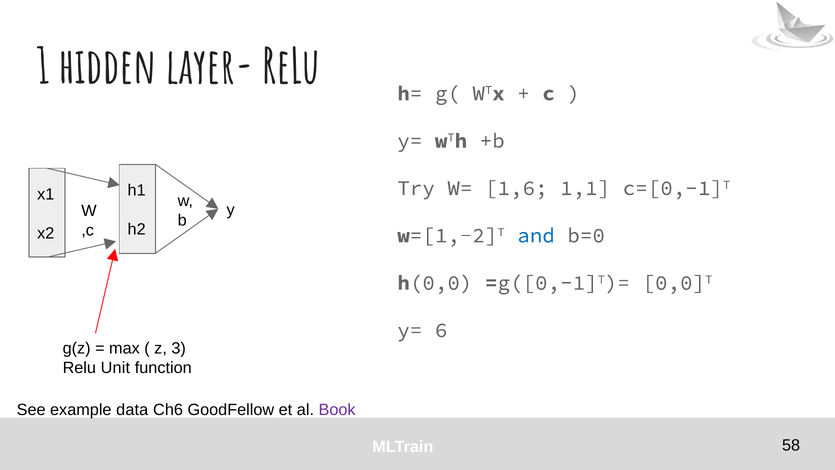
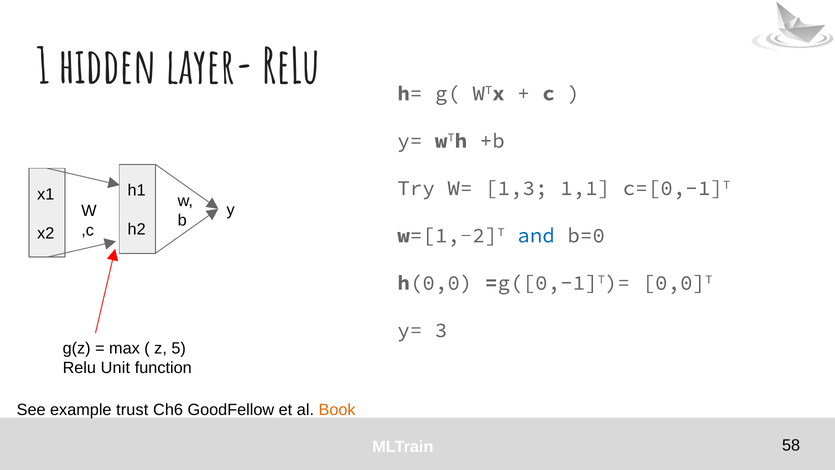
1,6: 1,6 -> 1,3 (516, 188)
6: 6 -> 3 (441, 330)
3: 3 -> 5 (179, 348)
data: data -> trust (132, 410)
Book colour: purple -> orange (337, 410)
